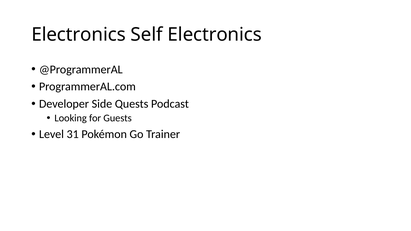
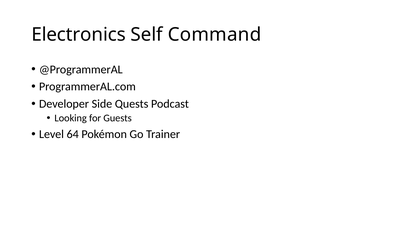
Self Electronics: Electronics -> Command (215, 35)
31: 31 -> 64 (73, 134)
